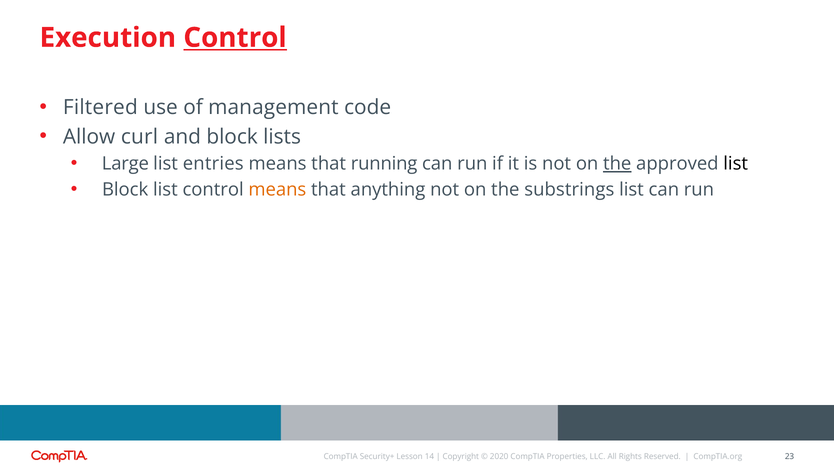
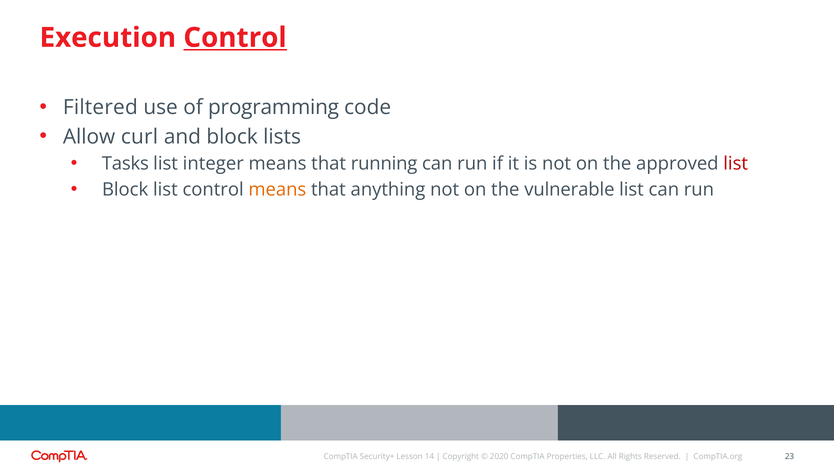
management: management -> programming (274, 108)
Large: Large -> Tasks (125, 164)
entries: entries -> integer (213, 164)
the underline: present -> none (617, 164)
list colour: black -> red (736, 164)
substrings: substrings -> vulnerable (569, 190)
